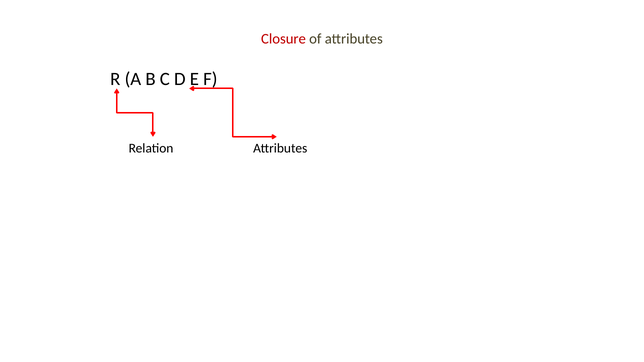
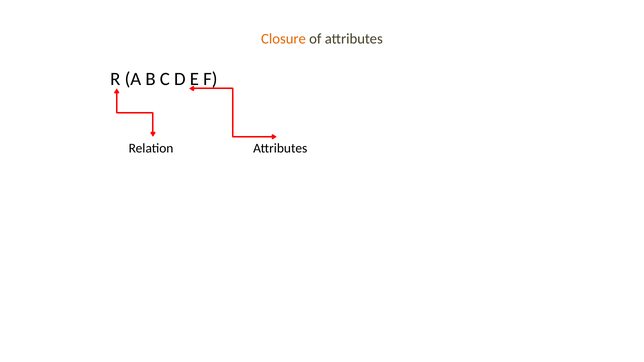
Closure colour: red -> orange (284, 39)
